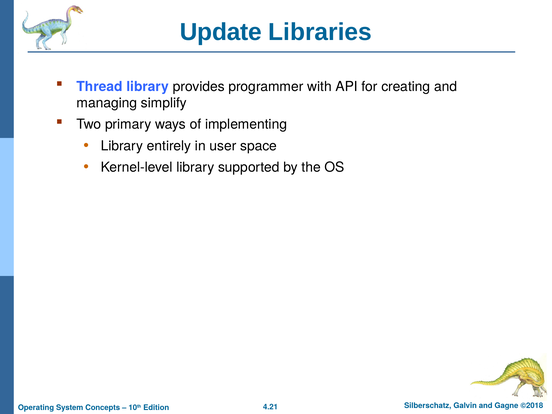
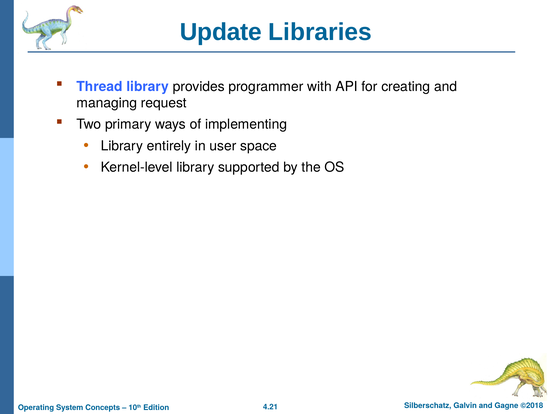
simplify: simplify -> request (164, 103)
